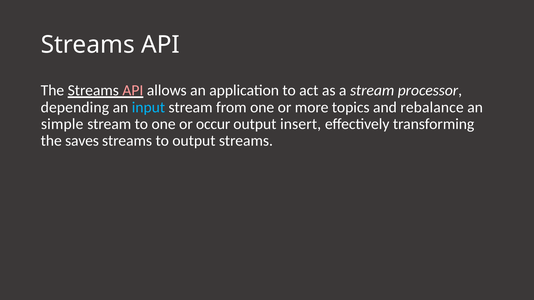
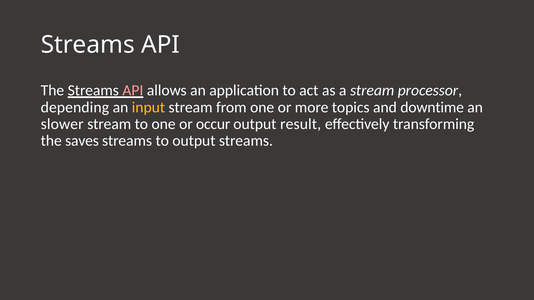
input colour: light blue -> yellow (148, 107)
rebalance: rebalance -> downtime (432, 107)
simple: simple -> slower (62, 124)
insert: insert -> result (301, 124)
